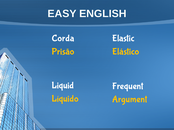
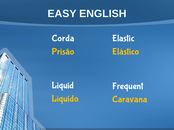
Argument: Argument -> Caravana (130, 99)
